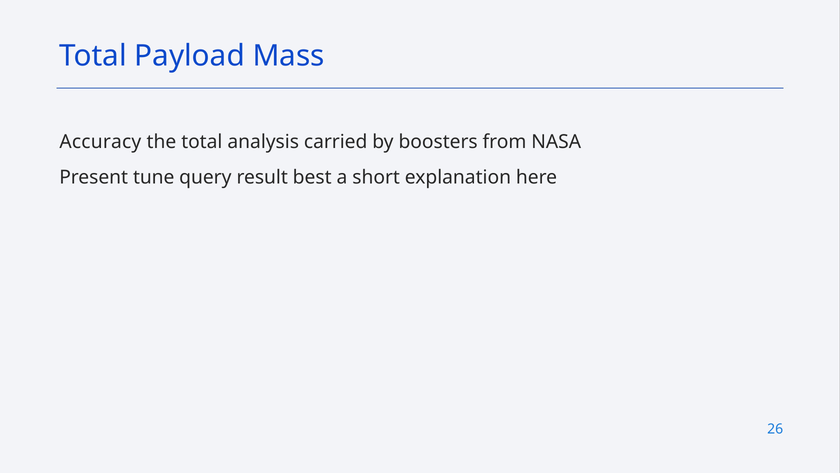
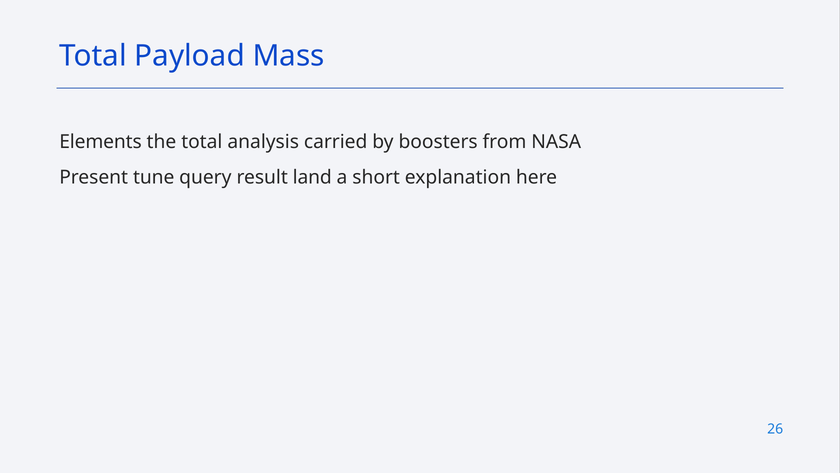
Accuracy: Accuracy -> Elements (101, 142)
best: best -> land (312, 177)
